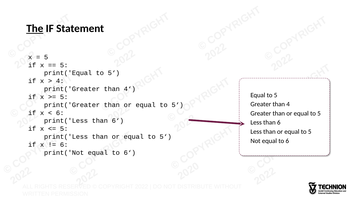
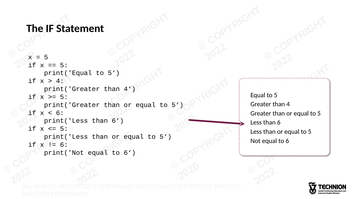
The underline: present -> none (35, 29)
